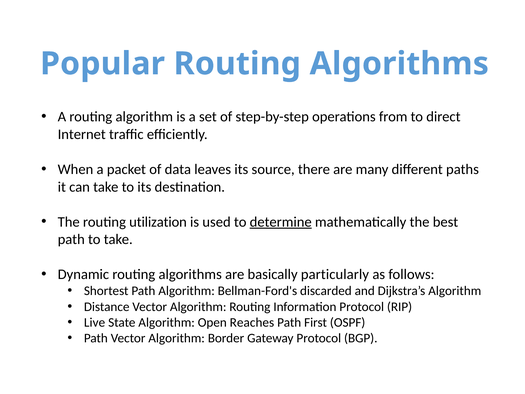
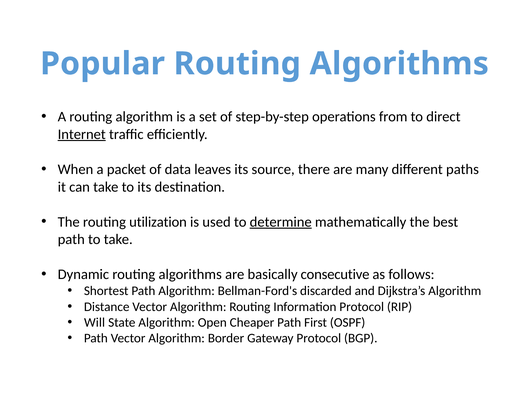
Internet underline: none -> present (82, 134)
particularly: particularly -> consecutive (335, 274)
Live: Live -> Will (95, 322)
Reaches: Reaches -> Cheaper (252, 322)
